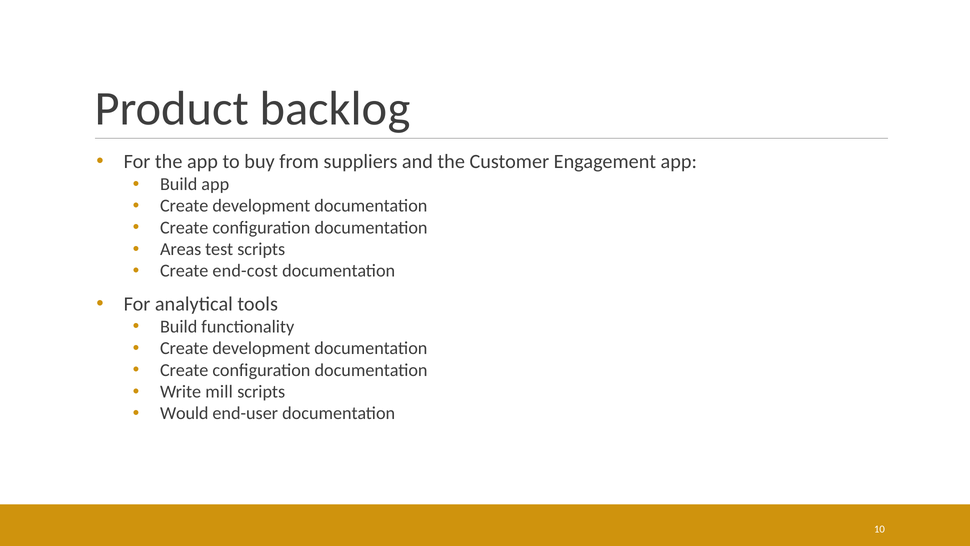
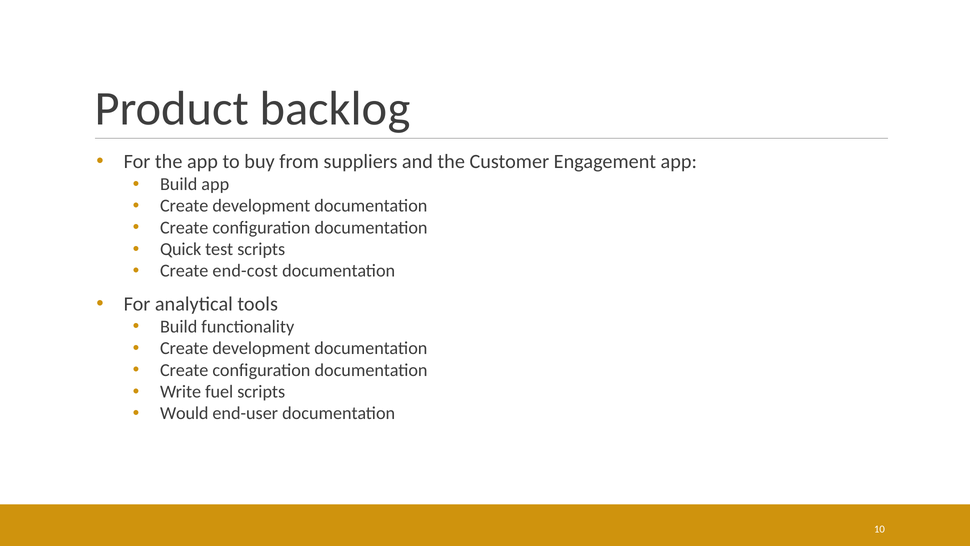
Areas: Areas -> Quick (181, 249)
mill: mill -> fuel (219, 391)
